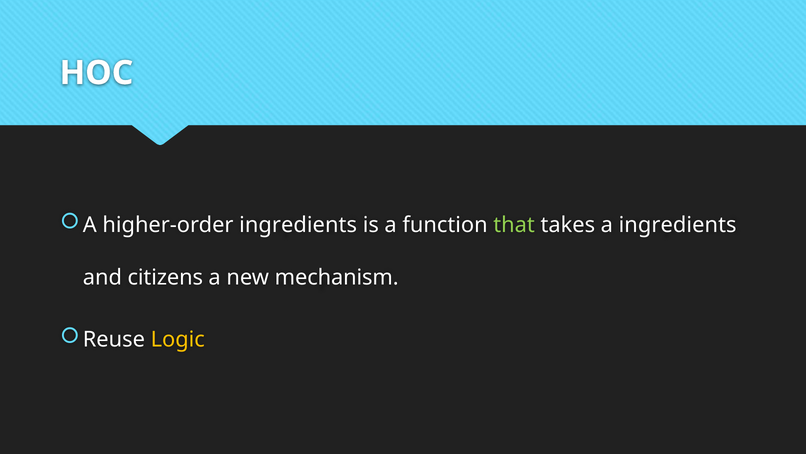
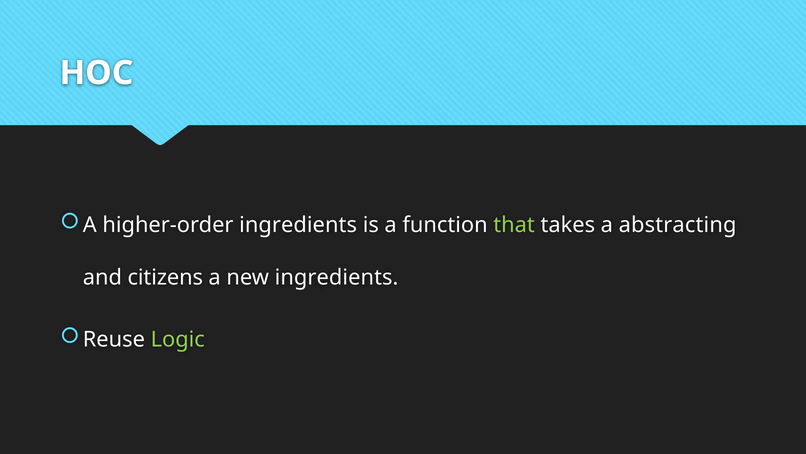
a ingredients: ingredients -> abstracting (678, 225)
new mechanism: mechanism -> ingredients (337, 277)
Logic colour: yellow -> light green (178, 339)
